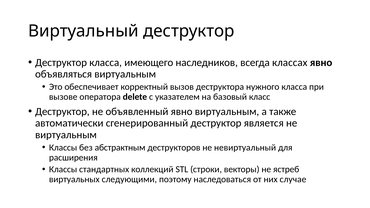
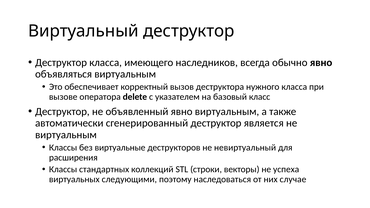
классах: классах -> обычно (290, 63)
абстрактным: абстрактным -> виртуальные (120, 148)
ястреб: ястреб -> успеха (286, 169)
